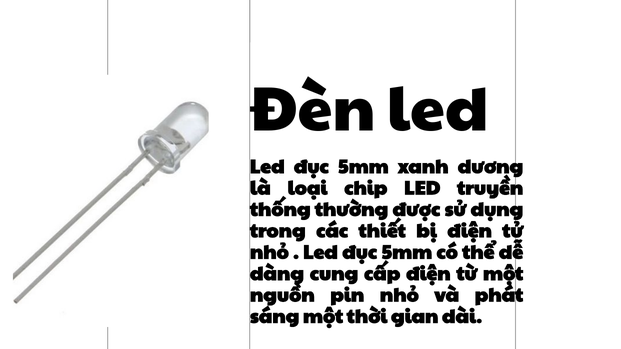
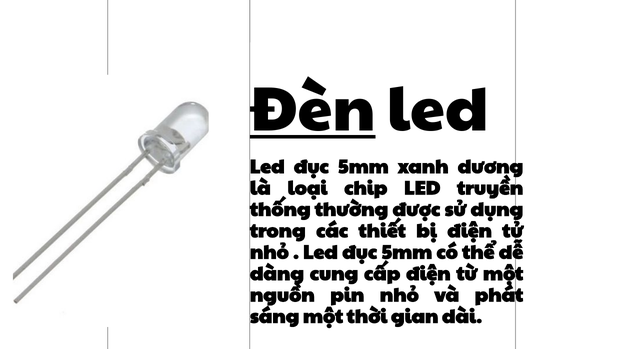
Đèn underline: none -> present (313, 110)
